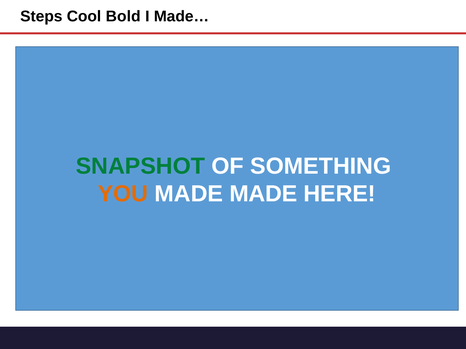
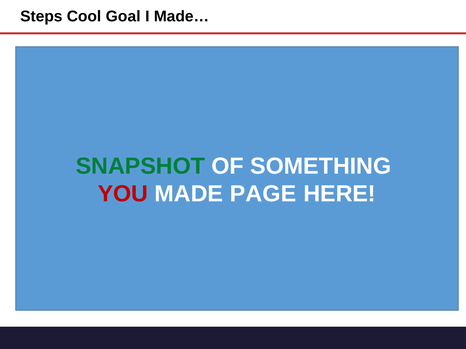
Bold: Bold -> Goal (123, 17)
YOU colour: orange -> red (123, 194)
MADE MADE: MADE -> PAGE (263, 194)
